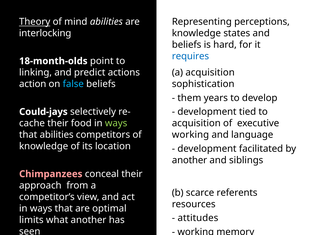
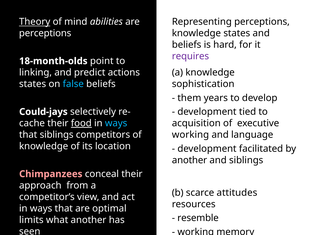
interlocking: interlocking -> perceptions (45, 33)
requires colour: blue -> purple (190, 56)
a acquisition: acquisition -> knowledge (210, 72)
action: action -> states (33, 84)
food underline: none -> present (81, 123)
ways colour: light green -> light blue (116, 123)
that abilities: abilities -> siblings (57, 135)
referents: referents -> attitudes (237, 192)
attitudes: attitudes -> resemble (198, 218)
